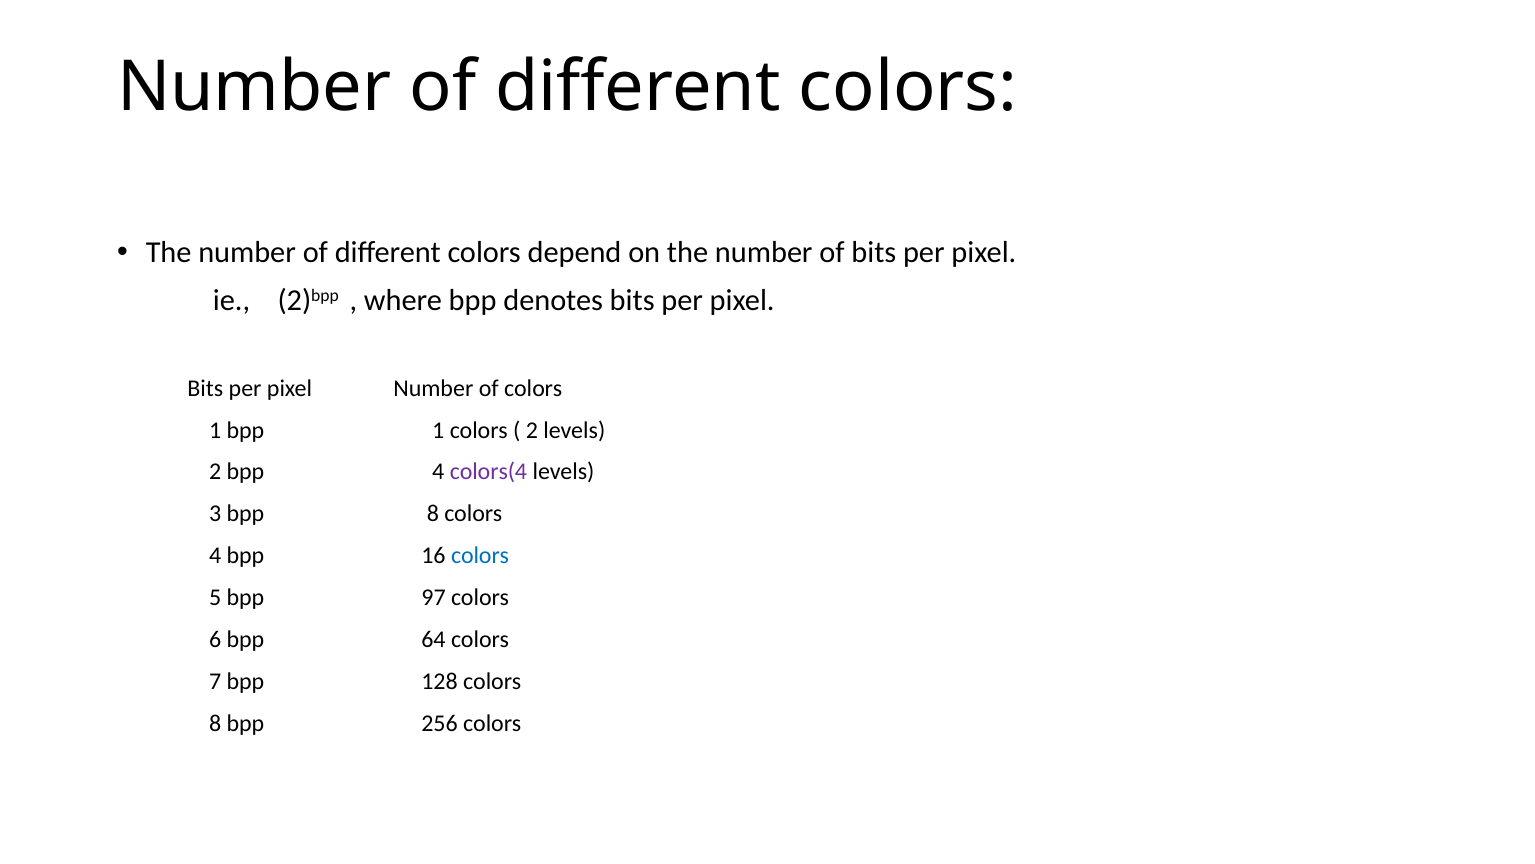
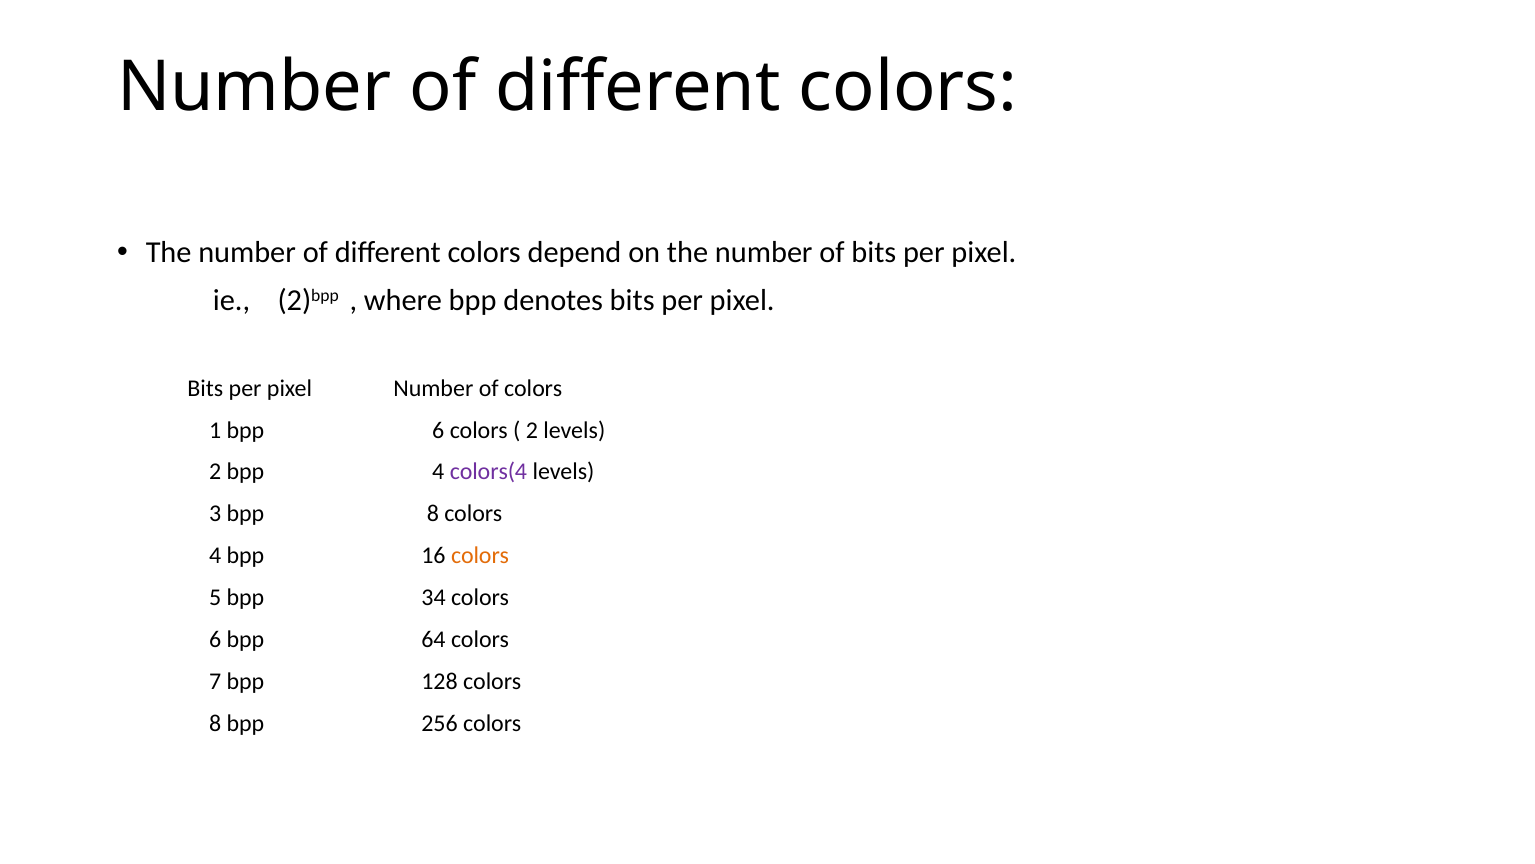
bpp 1: 1 -> 6 (438, 430)
colors colour: blue -> orange (480, 556)
97: 97 -> 34 (434, 598)
